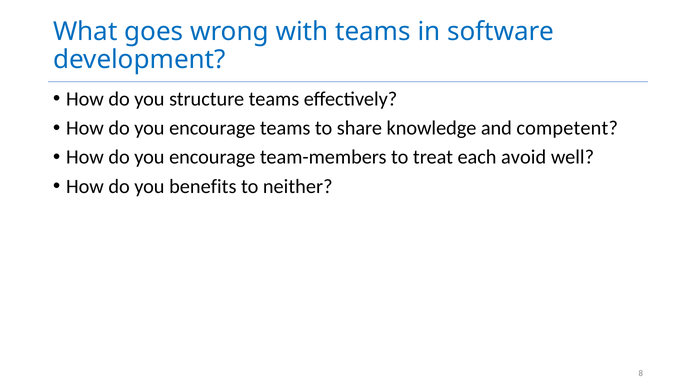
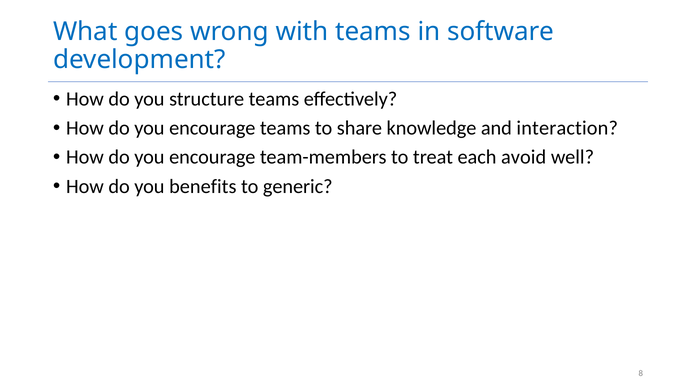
competent: competent -> interaction (567, 128)
neither: neither -> generic (298, 187)
